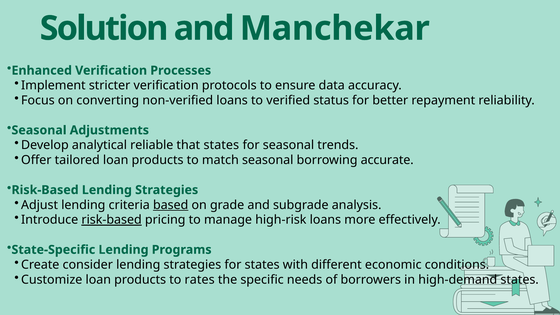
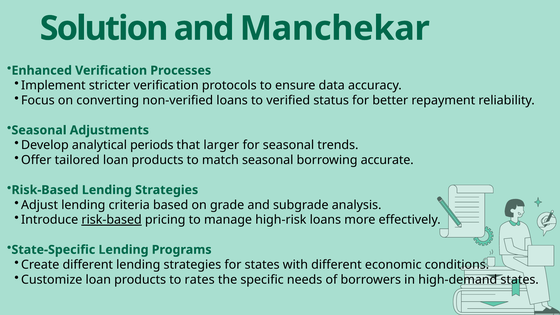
reliable: reliable -> periods (152, 145)
that states: states -> larger (221, 145)
based underline: present -> none (171, 205)
Create consider: consider -> different (88, 265)
